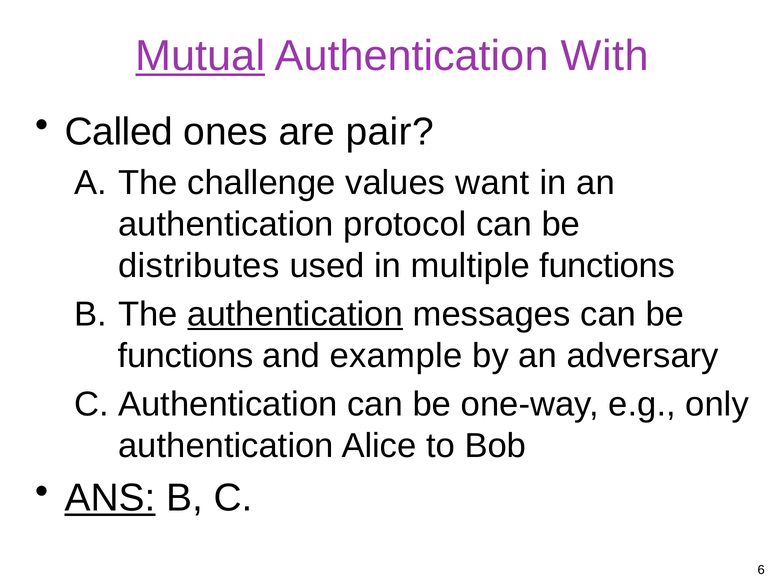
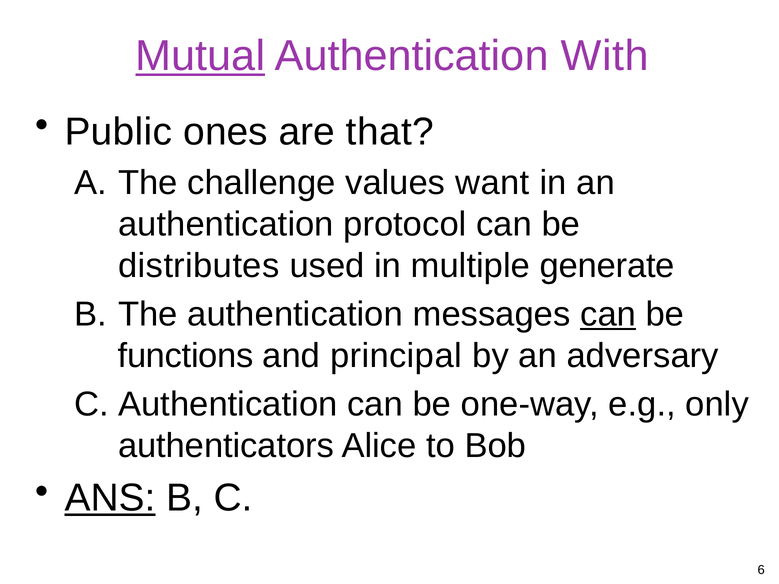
Called: Called -> Public (118, 132)
pair: pair -> that (390, 132)
multiple functions: functions -> generate (607, 266)
authentication underline: present -> none (295, 314)
can underline: none -> present (608, 314)
example: example -> principal (396, 356)
authentication: authentication -> authenticators (226, 446)
